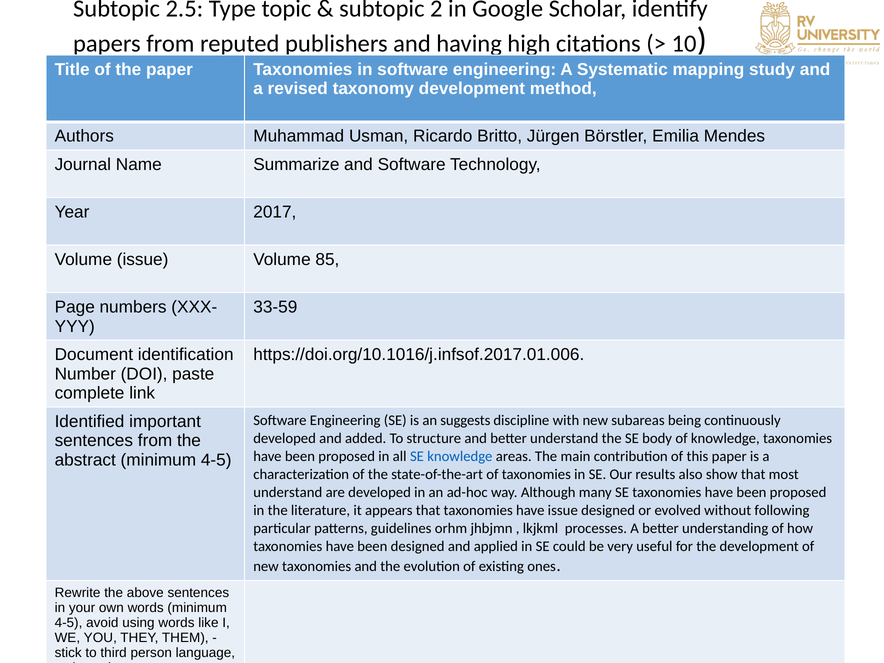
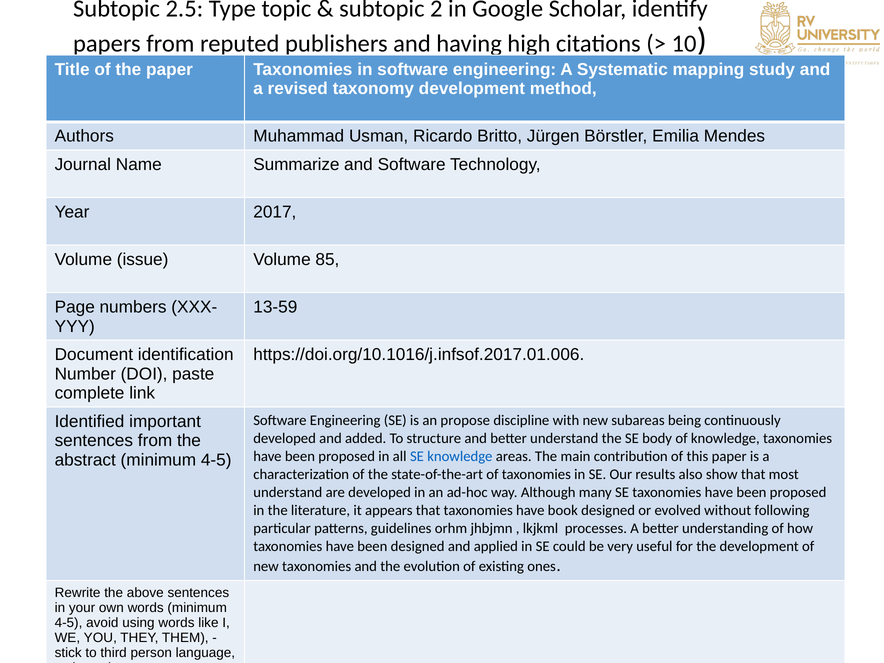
33-59: 33-59 -> 13-59 (275, 307)
suggests: suggests -> propose (465, 421)
have issue: issue -> book (563, 510)
